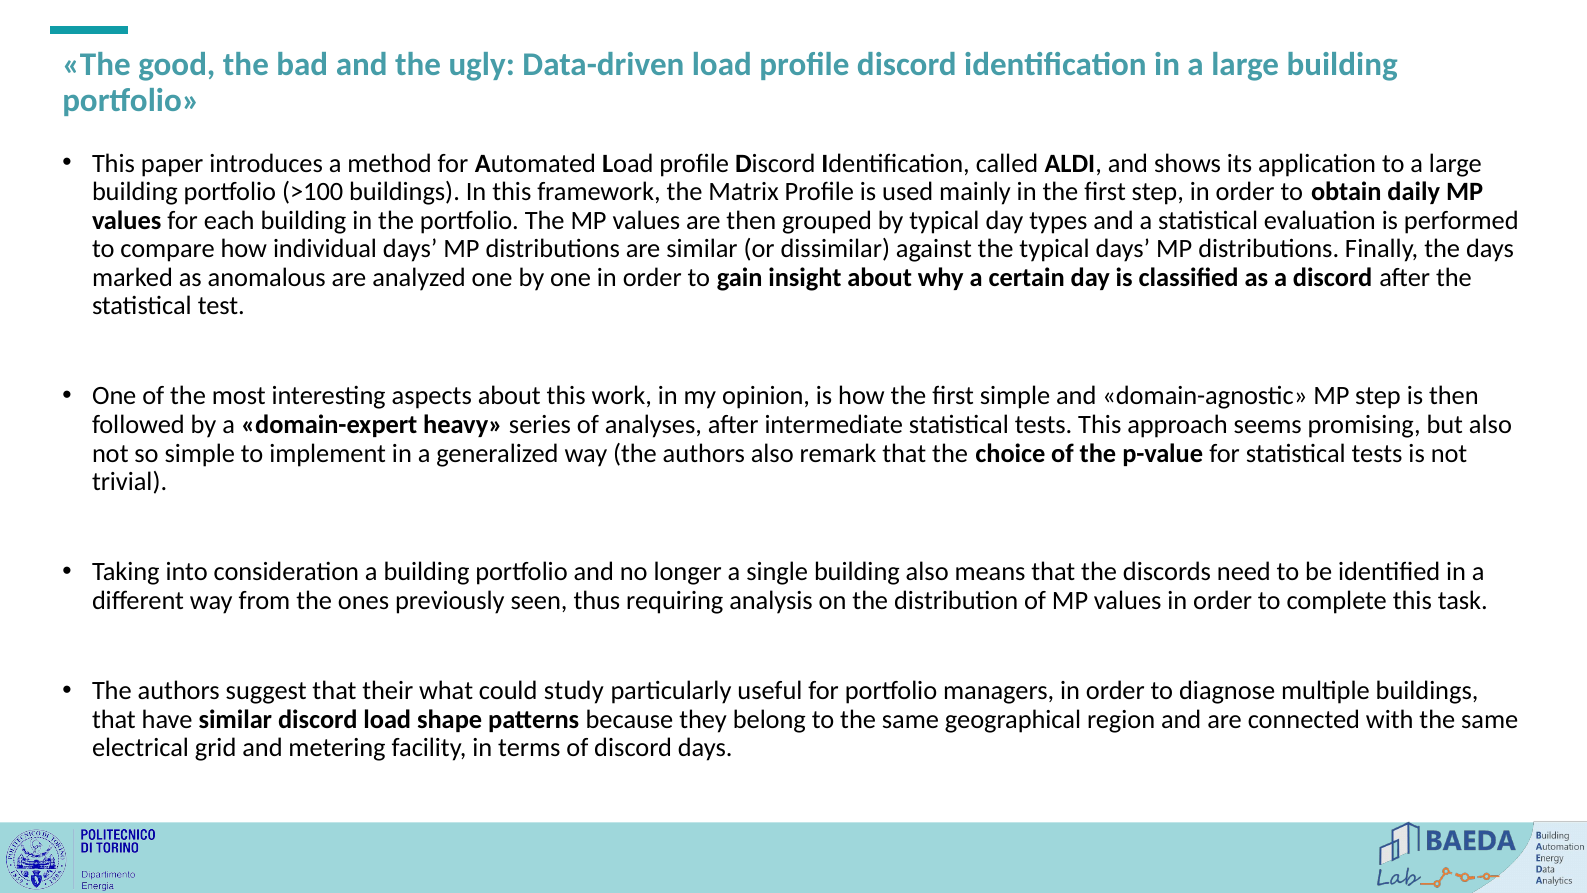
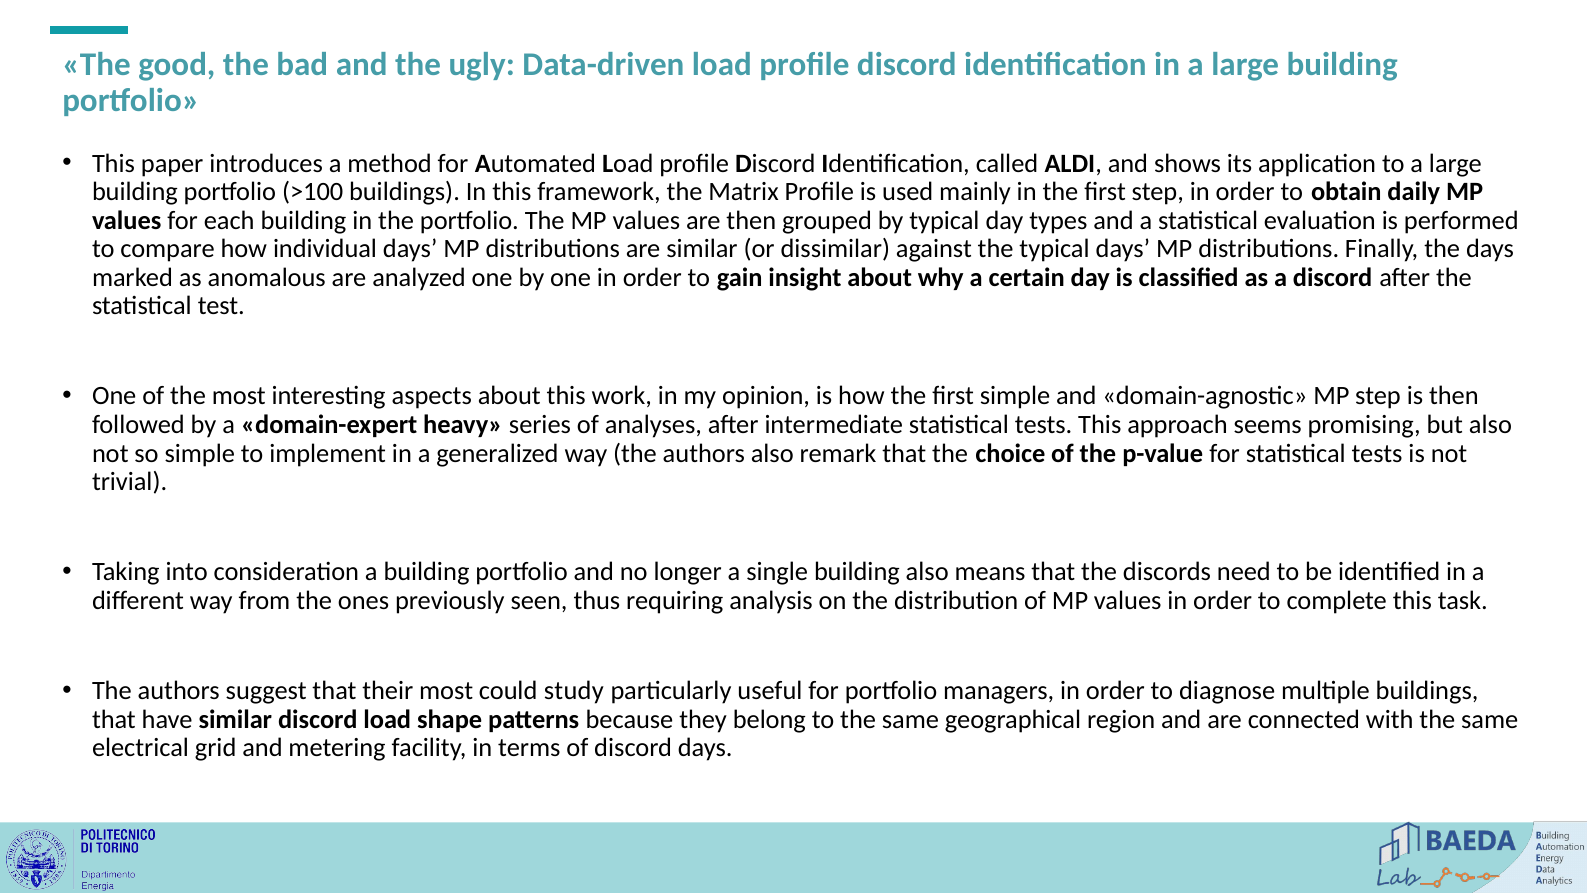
their what: what -> most (446, 691)
